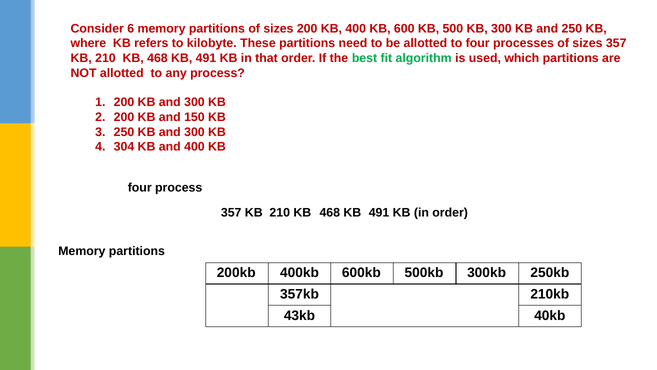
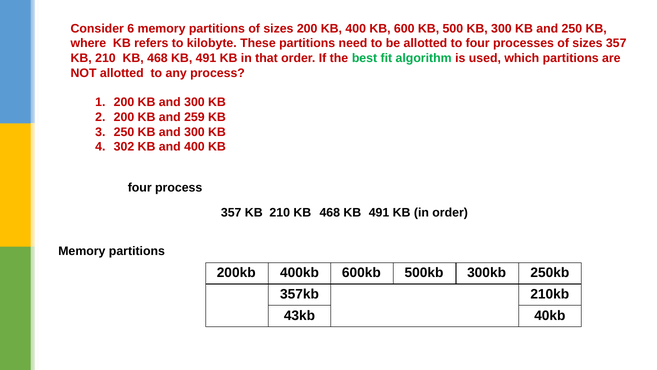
150: 150 -> 259 (194, 117)
304: 304 -> 302 (124, 147)
